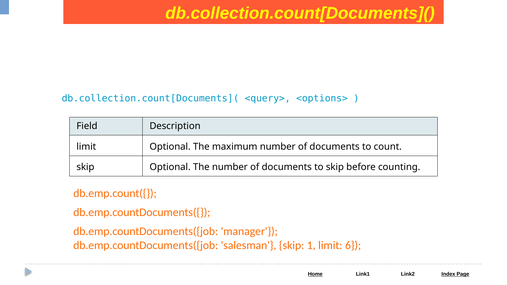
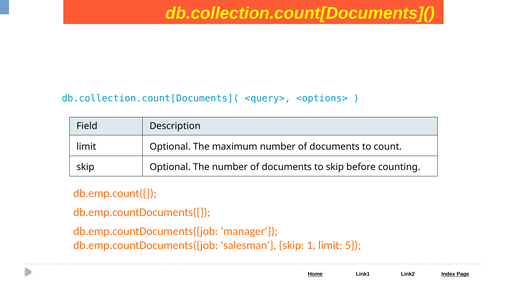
6: 6 -> 5 (353, 245)
